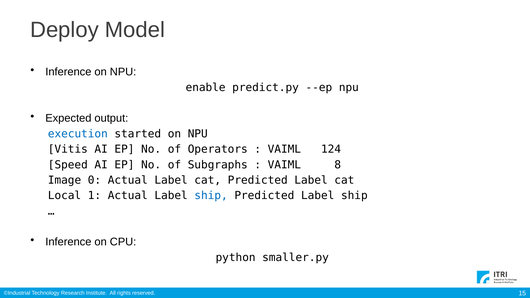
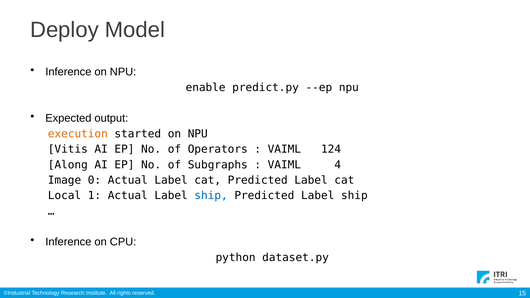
execution colour: blue -> orange (78, 134)
Speed: Speed -> Along (68, 165)
8: 8 -> 4 (338, 165)
smaller.py: smaller.py -> dataset.py (296, 258)
